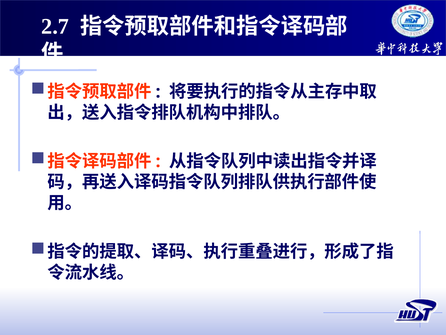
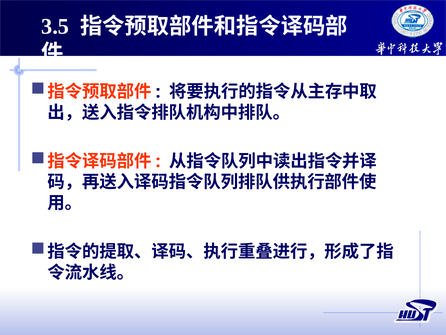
2.7: 2.7 -> 3.5 (55, 26)
